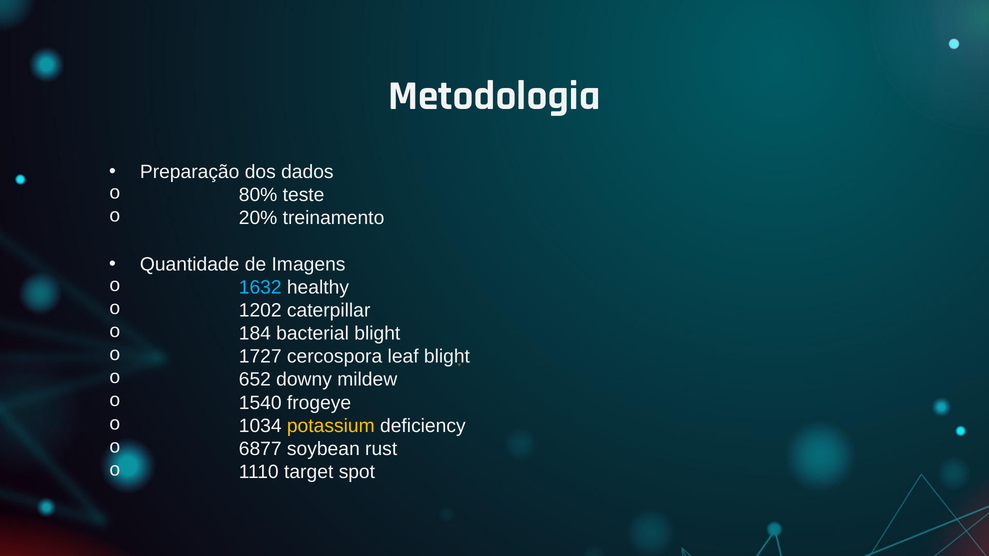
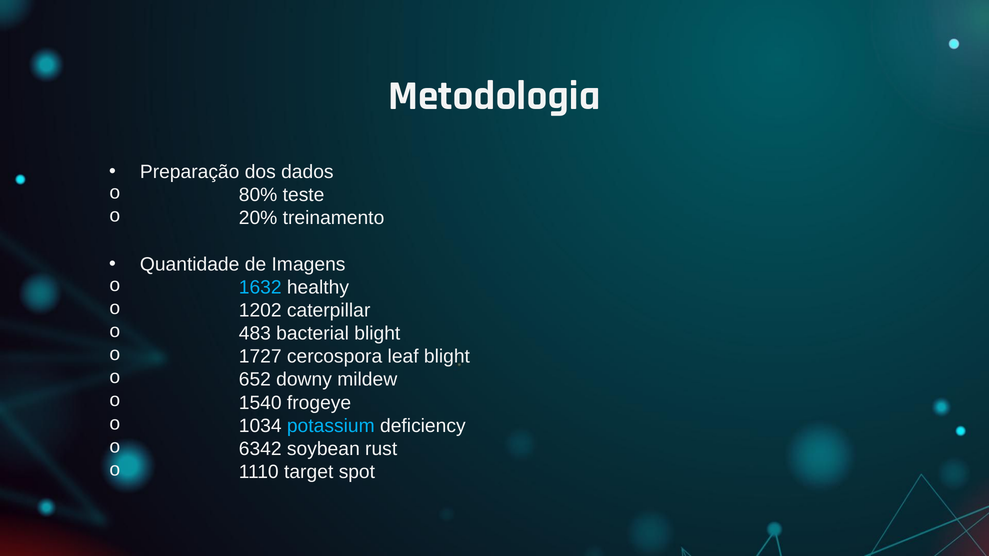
184: 184 -> 483 (255, 334)
potassium colour: yellow -> light blue (331, 426)
6877: 6877 -> 6342 (260, 449)
